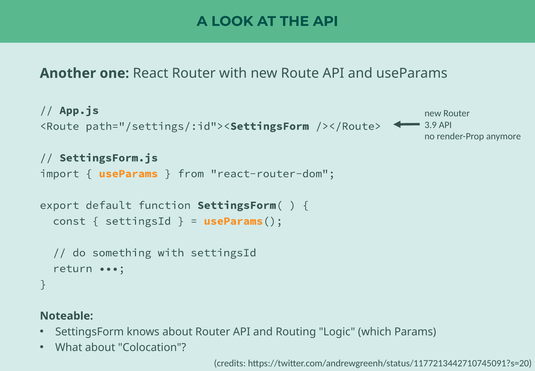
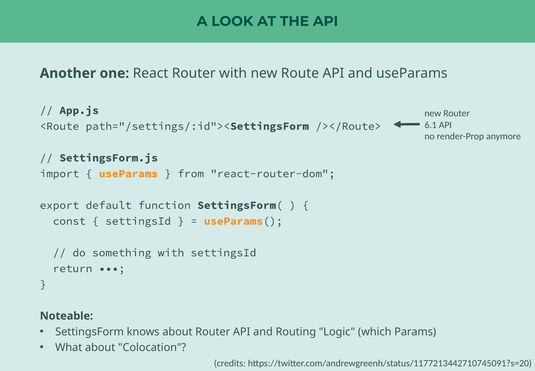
3.9: 3.9 -> 6.1 (431, 125)
